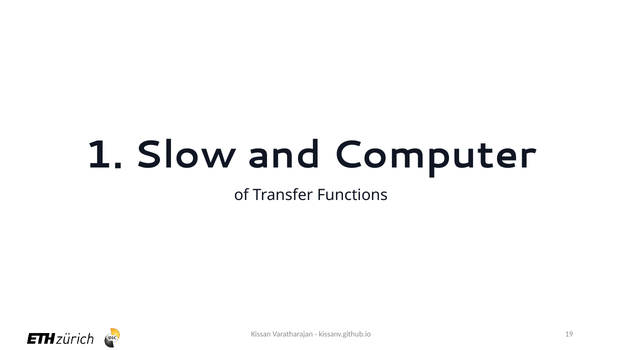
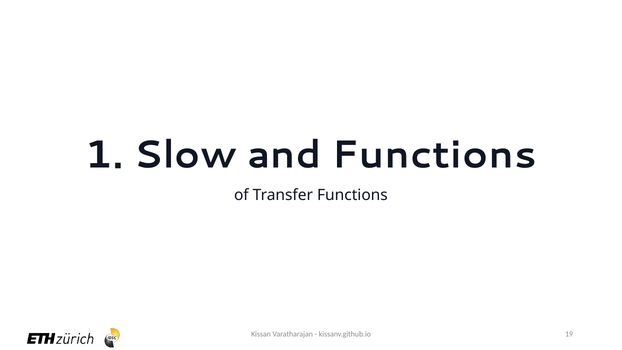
and Computer: Computer -> Functions (434, 155)
